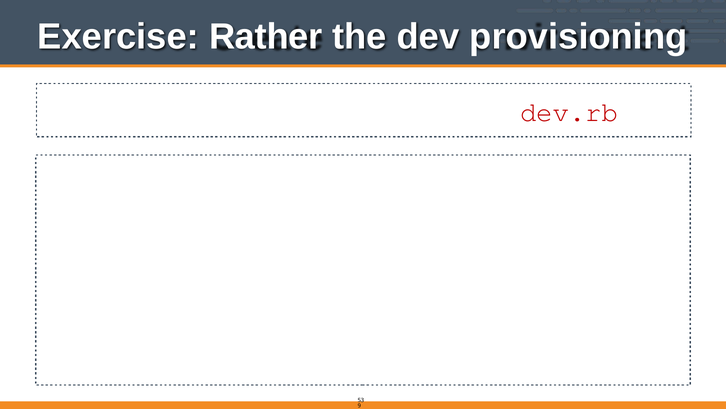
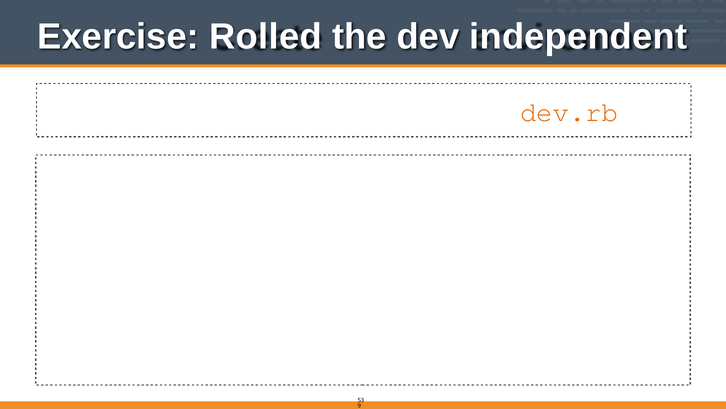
Rather: Rather -> Rolled (265, 37)
provisioning: provisioning -> independent (578, 37)
dev.rb colour: red -> orange (569, 112)
